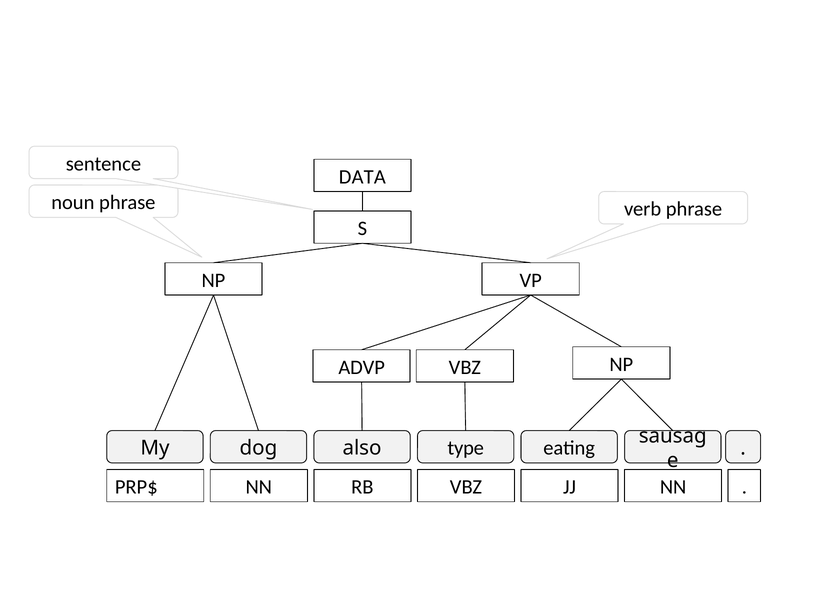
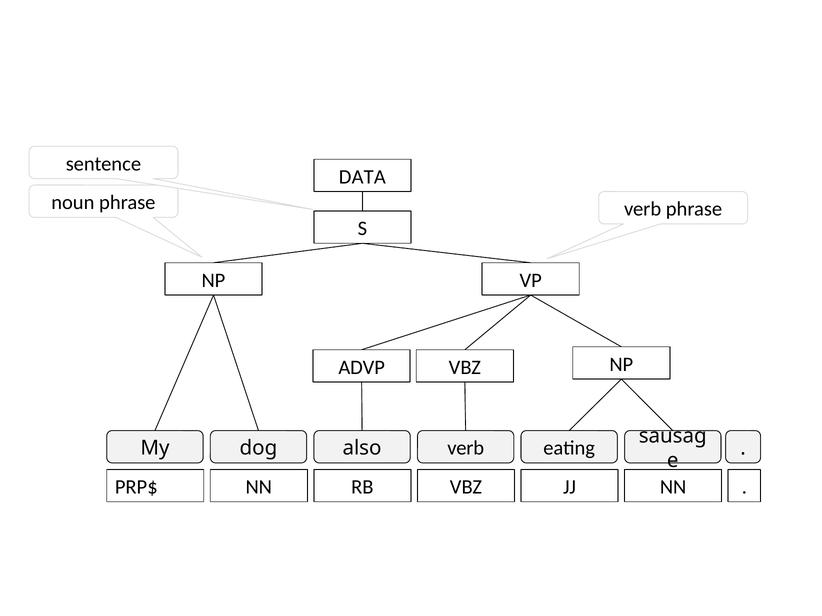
type: type -> verb (466, 449)
